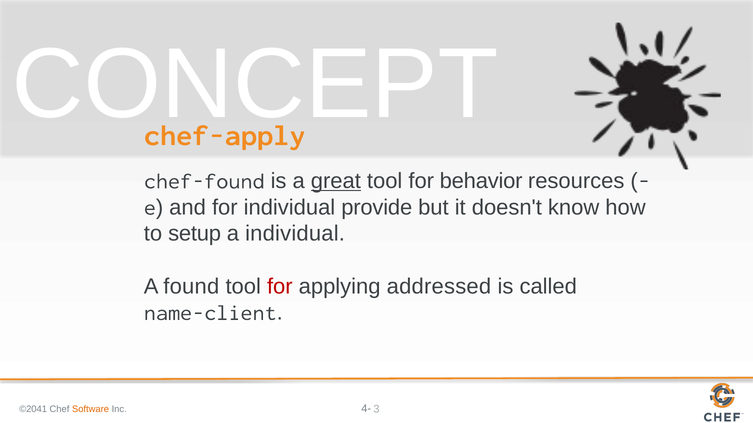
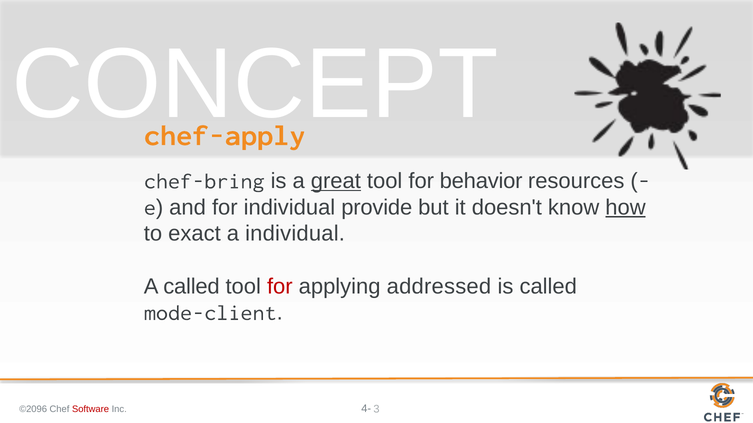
chef-found: chef-found -> chef-bring (204, 181)
how underline: none -> present (626, 208)
setup: setup -> exact (194, 234)
A found: found -> called (192, 287)
name-client: name-client -> mode-client (210, 313)
©2041: ©2041 -> ©2096 (33, 410)
Software colour: orange -> red (91, 410)
